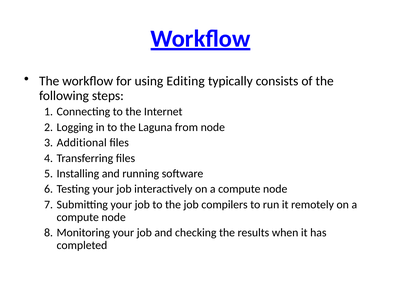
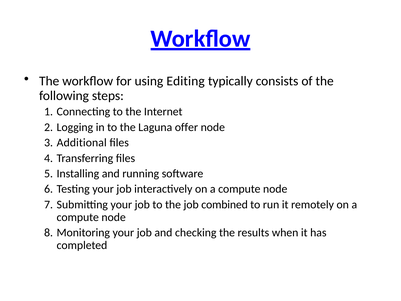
from: from -> offer (186, 127)
compilers: compilers -> combined (225, 204)
